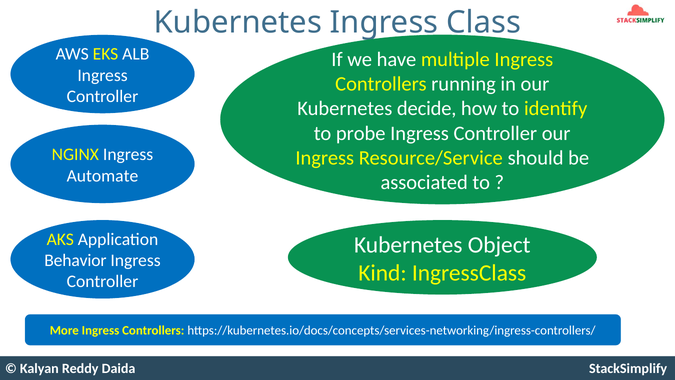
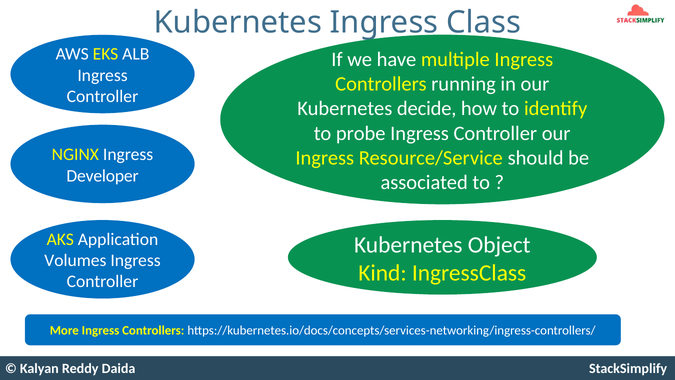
Automate: Automate -> Developer (103, 176)
Behavior: Behavior -> Volumes (75, 260)
